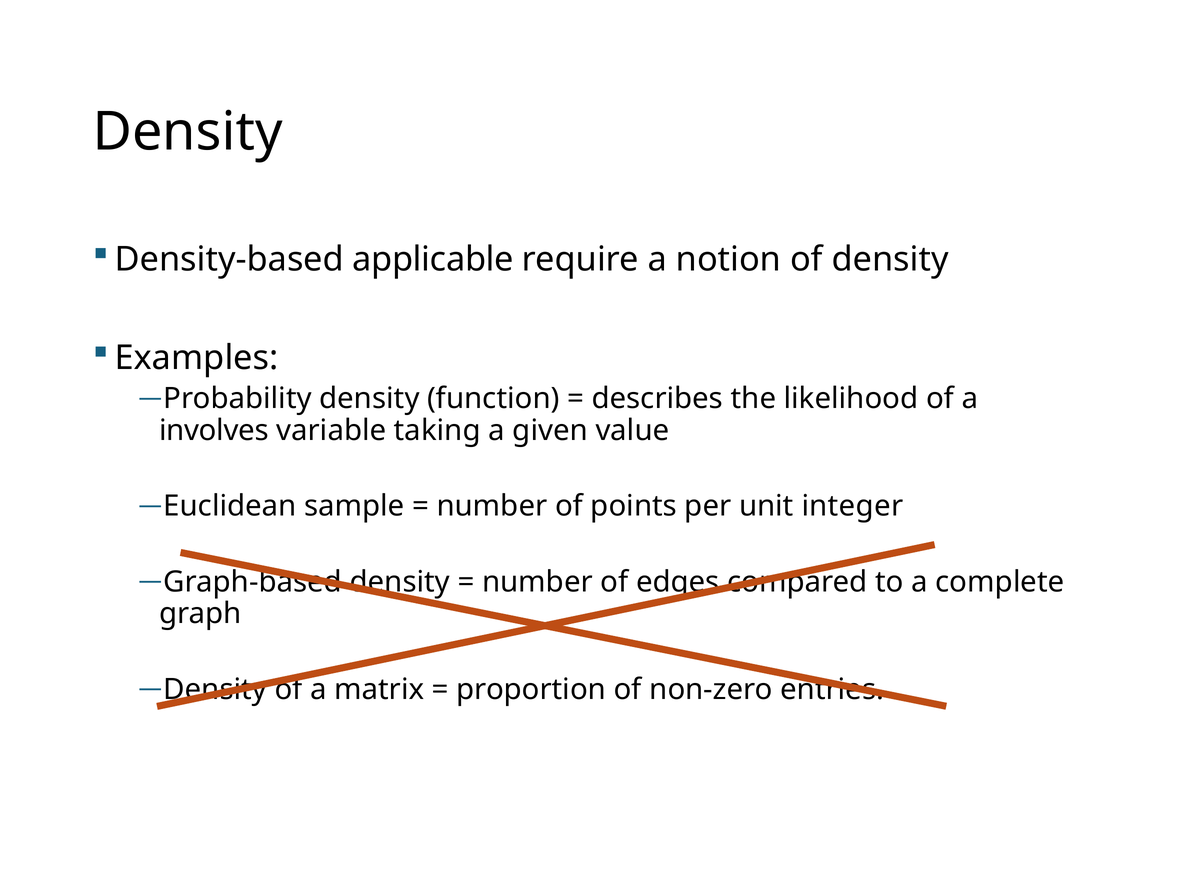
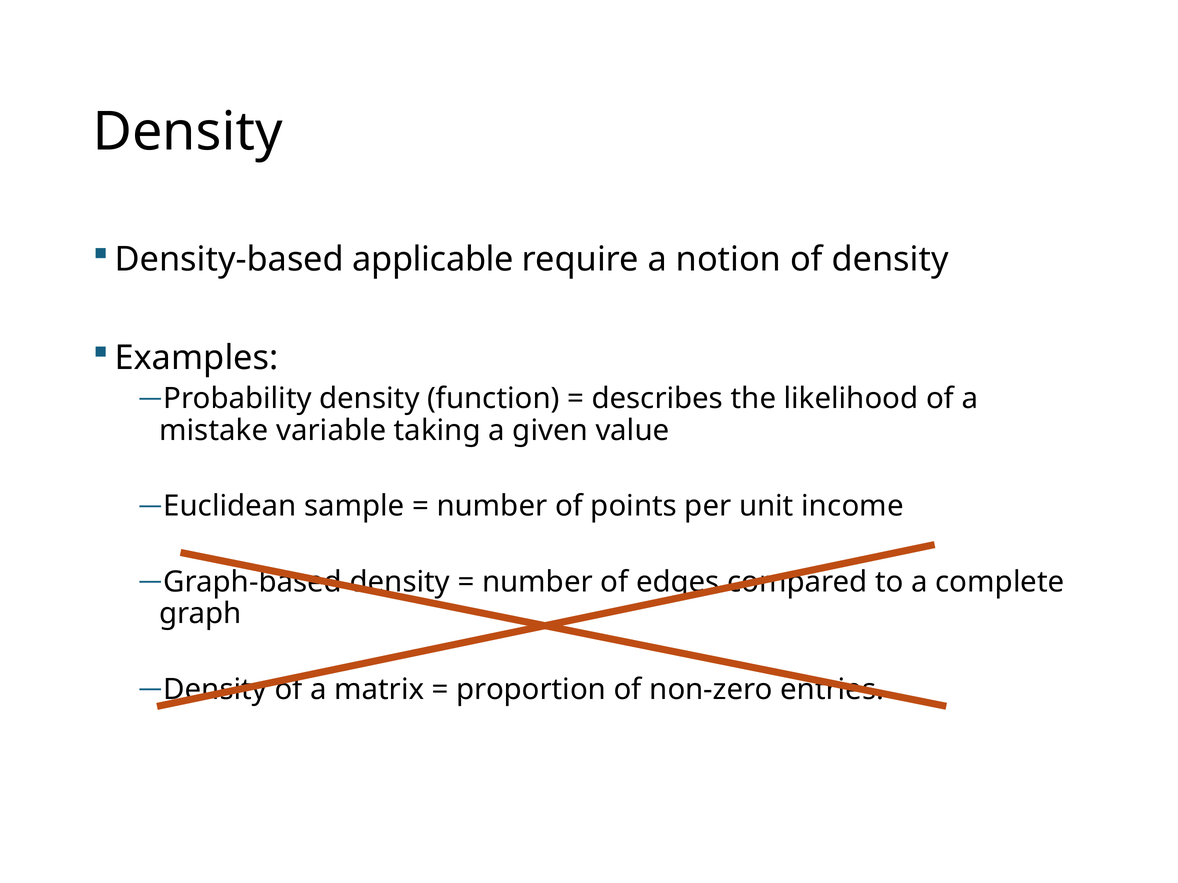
involves: involves -> mistake (214, 431)
integer: integer -> income (852, 506)
